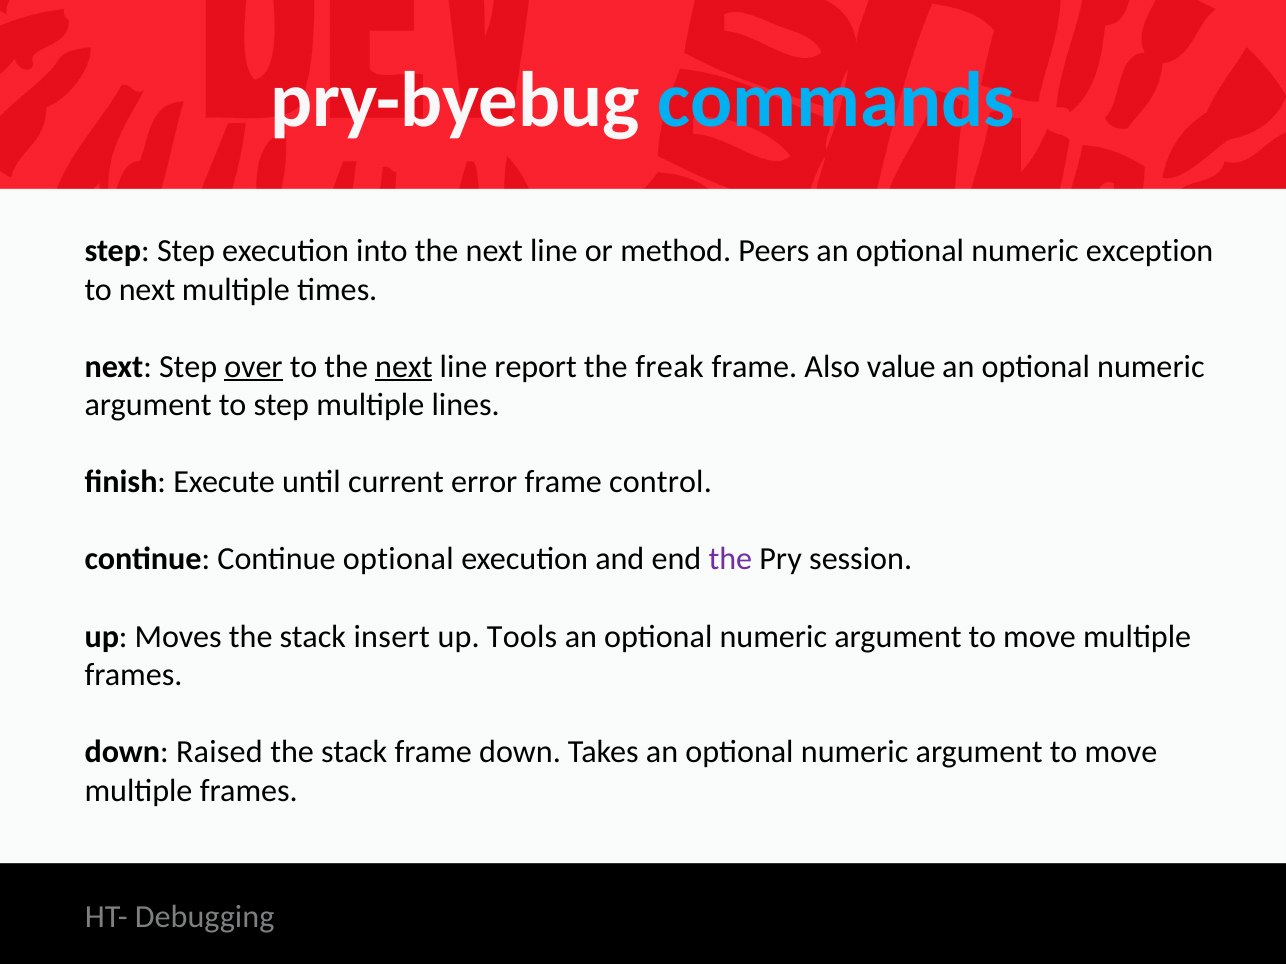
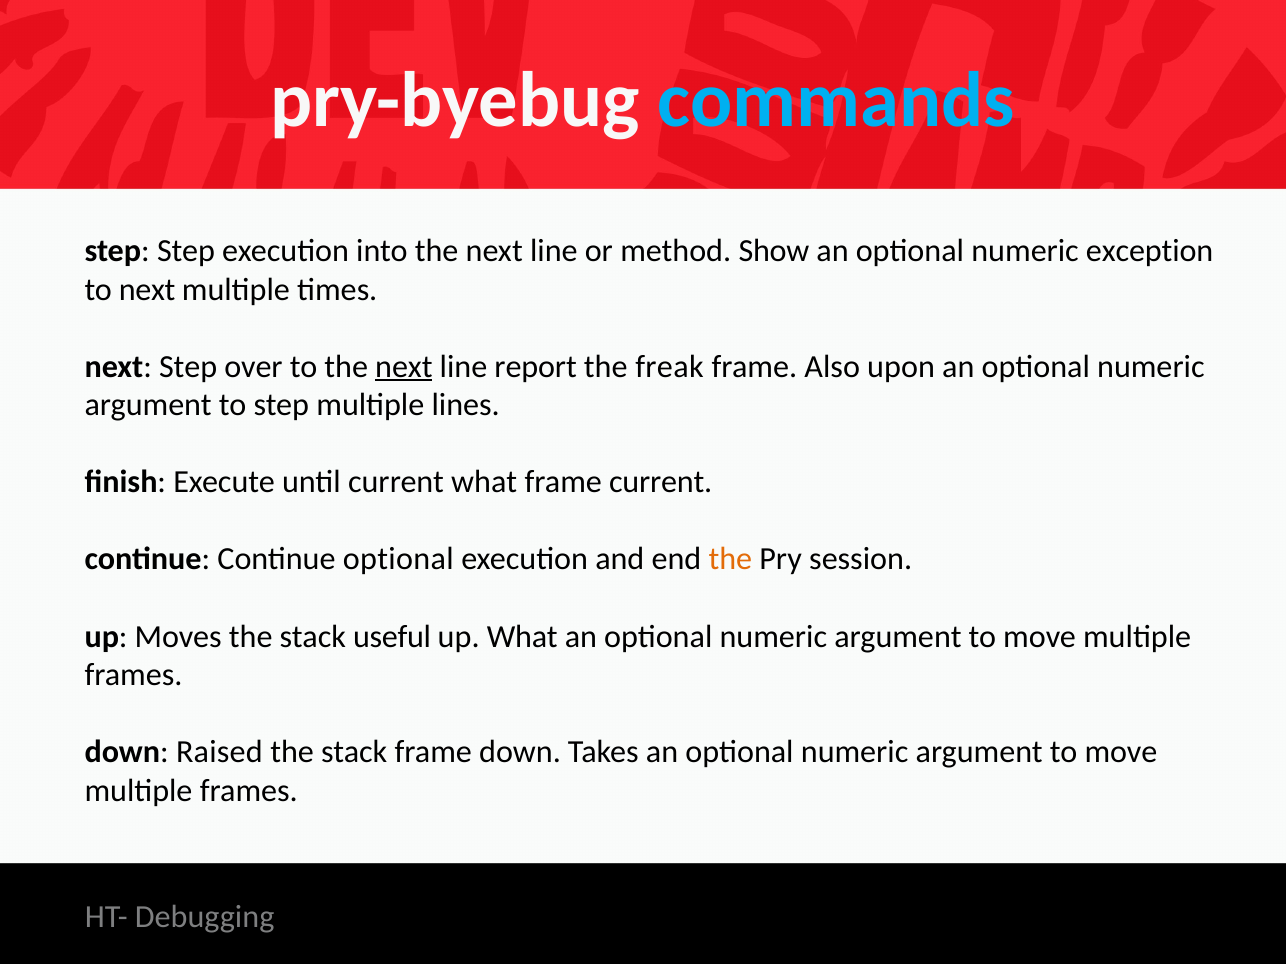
Peers: Peers -> Show (774, 251)
over underline: present -> none (253, 367)
value: value -> upon (901, 367)
current error: error -> what (484, 483)
frame control: control -> current (661, 483)
the colour: purple -> orange (730, 560)
insert: insert -> useful (392, 637)
up Tools: Tools -> What (522, 637)
